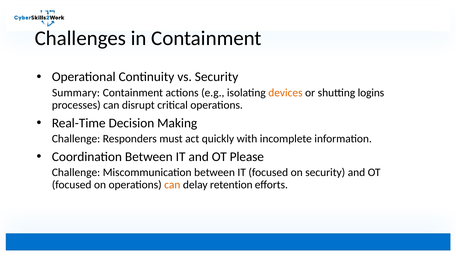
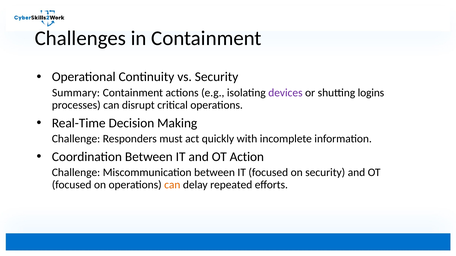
devices colour: orange -> purple (285, 93)
Please: Please -> Action (247, 157)
retention: retention -> repeated (231, 185)
